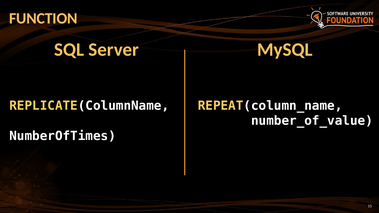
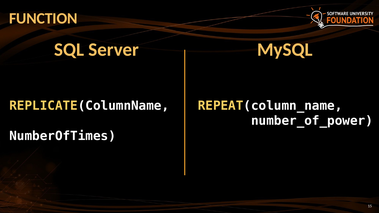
number_of_value: number_of_value -> number_of_power (312, 121)
